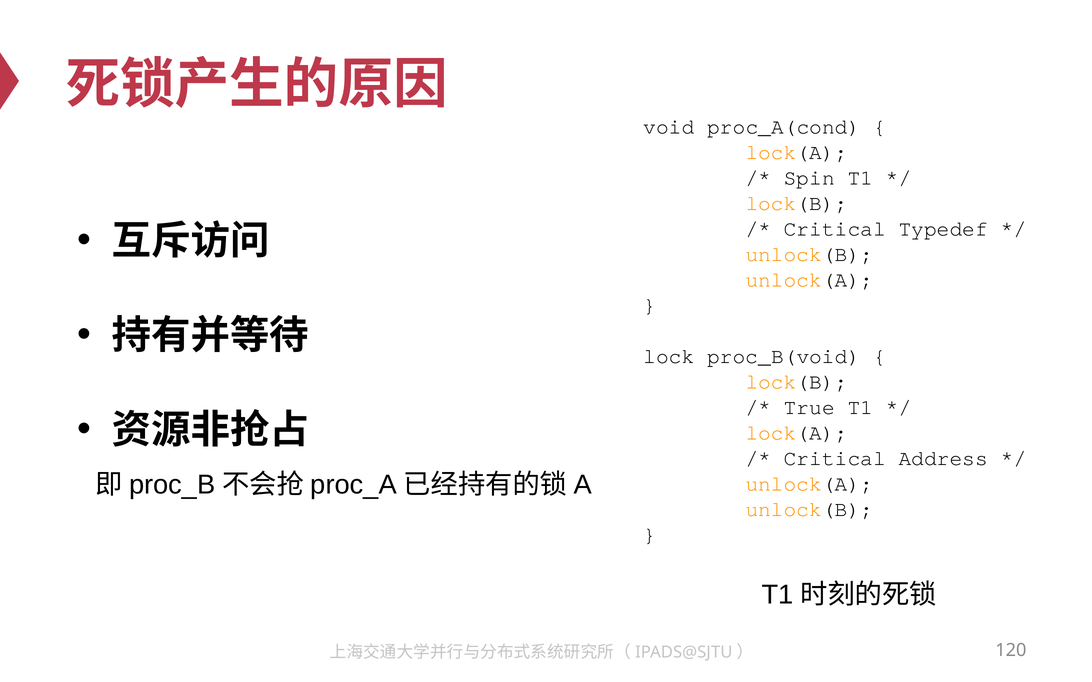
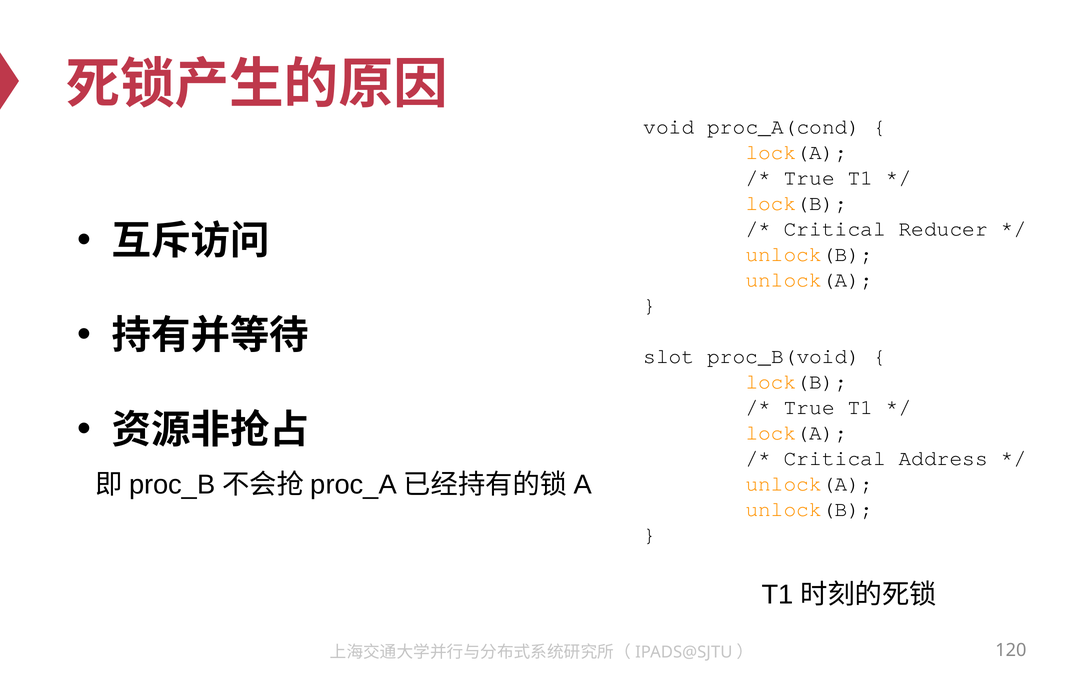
Spin: Spin -> True (809, 178)
Typedef: Typedef -> Reducer (943, 229)
lock: lock -> slot (669, 357)
